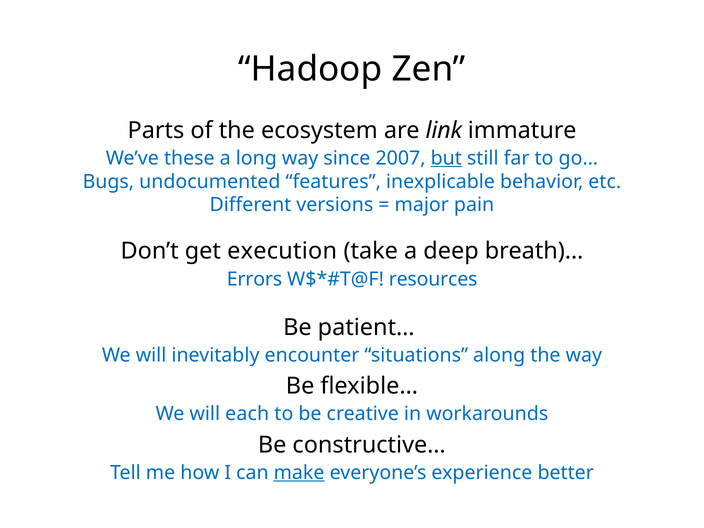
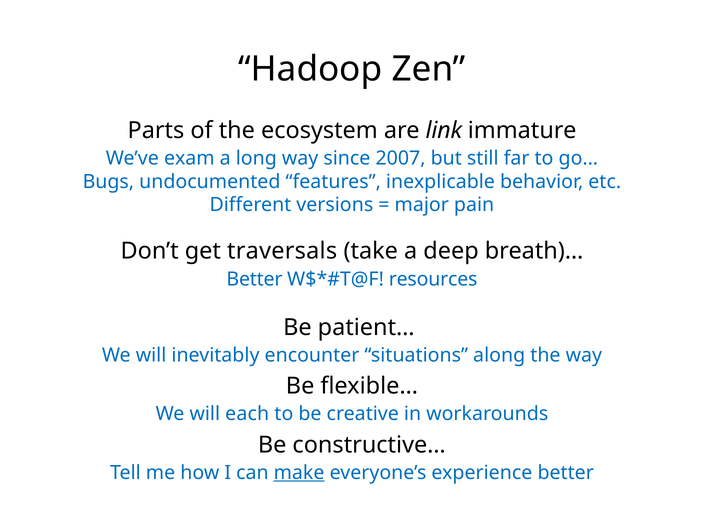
these: these -> exam (189, 158)
but underline: present -> none (446, 158)
execution: execution -> traversals (282, 251)
Errors: Errors -> Better (254, 279)
